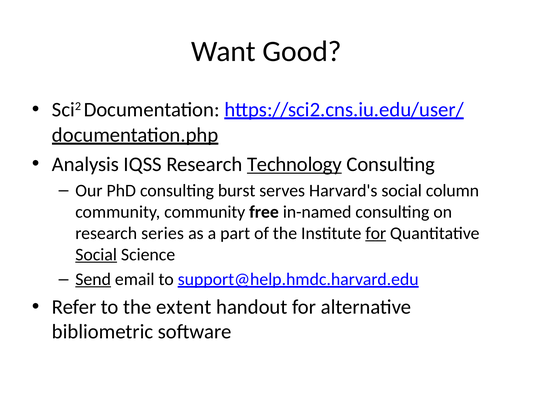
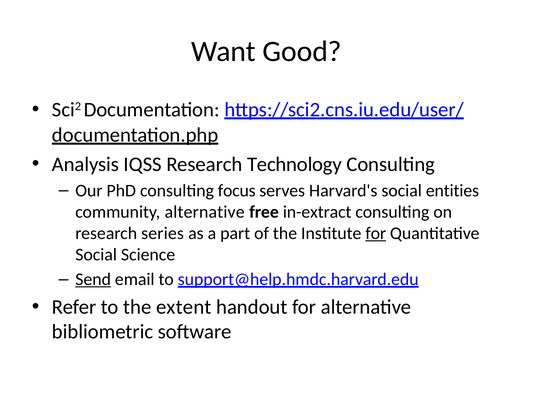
Technology underline: present -> none (294, 165)
burst: burst -> focus (237, 191)
column: column -> entities (452, 191)
community community: community -> alternative (205, 212)
in-named: in-named -> in-extract (317, 212)
Social underline: present -> none (96, 255)
